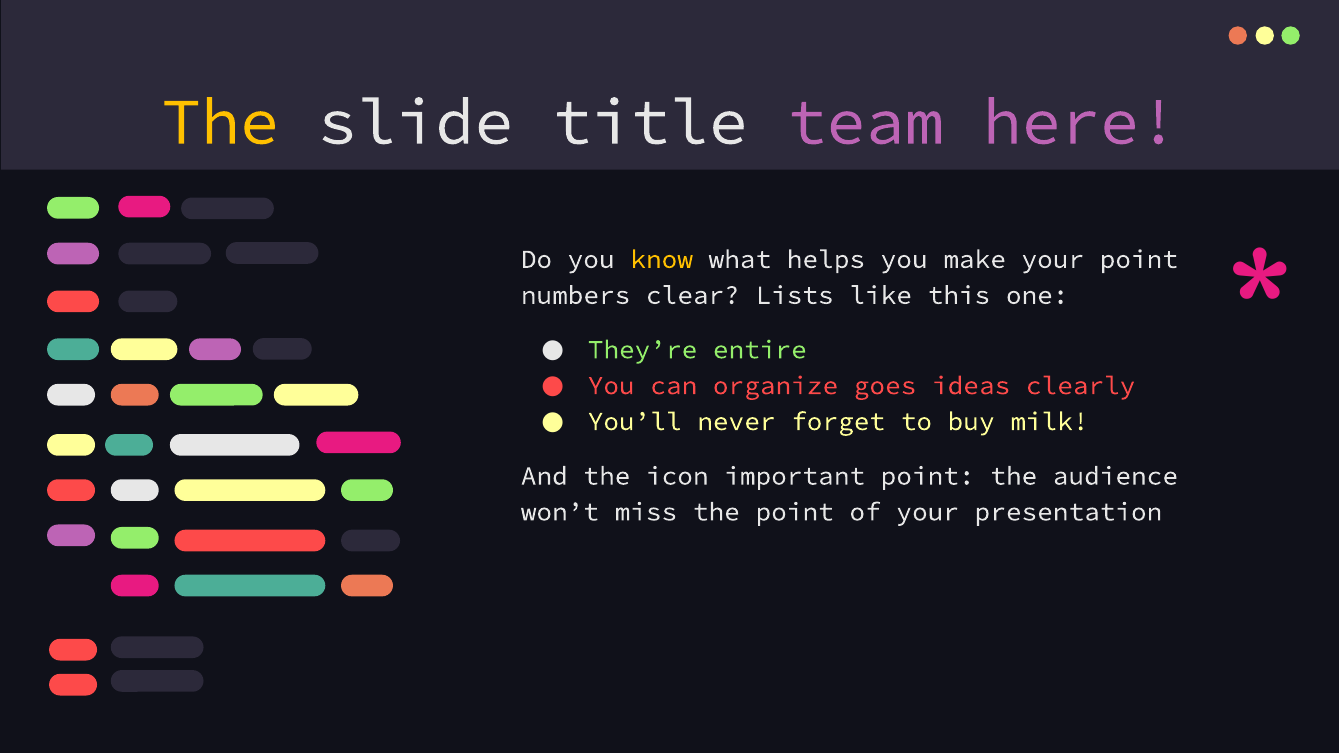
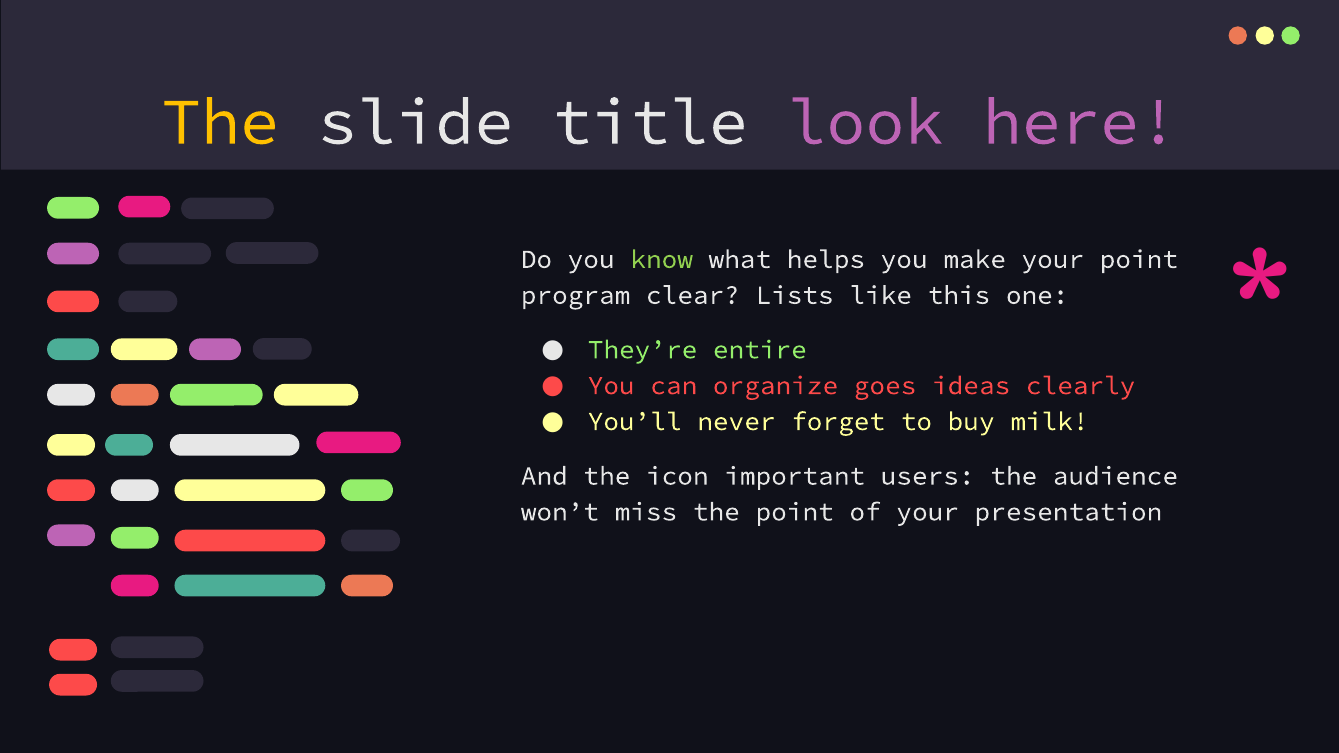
team: team -> look (865, 122)
know colour: yellow -> light green (662, 259)
numbers: numbers -> program (576, 295)
important point: point -> users (928, 476)
